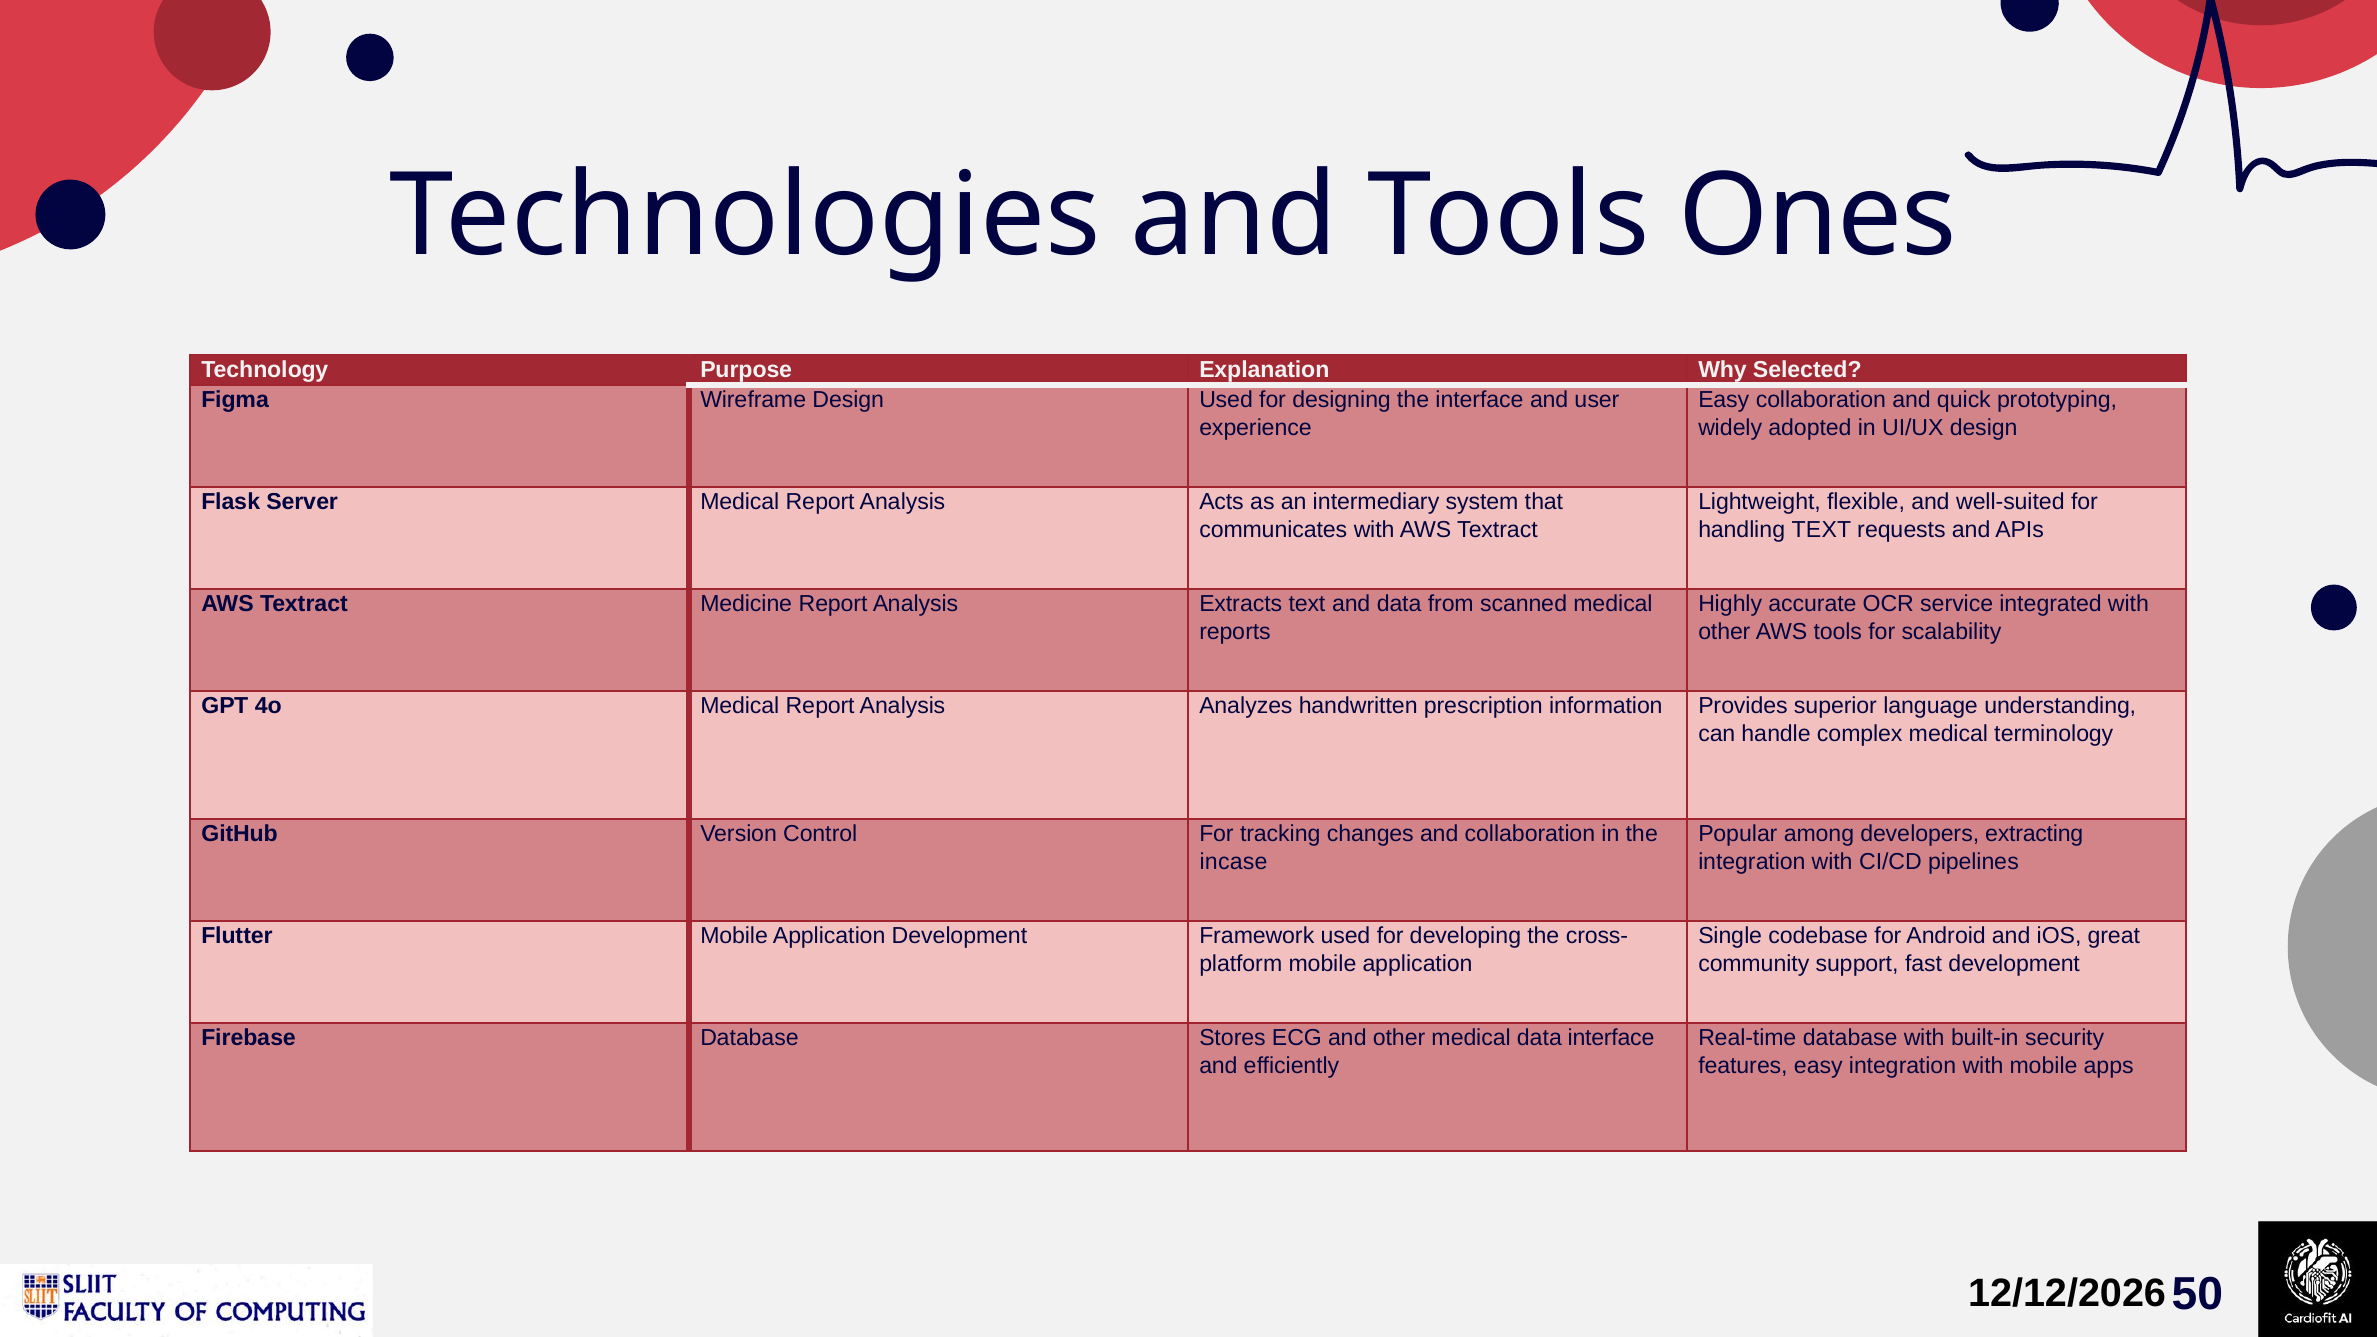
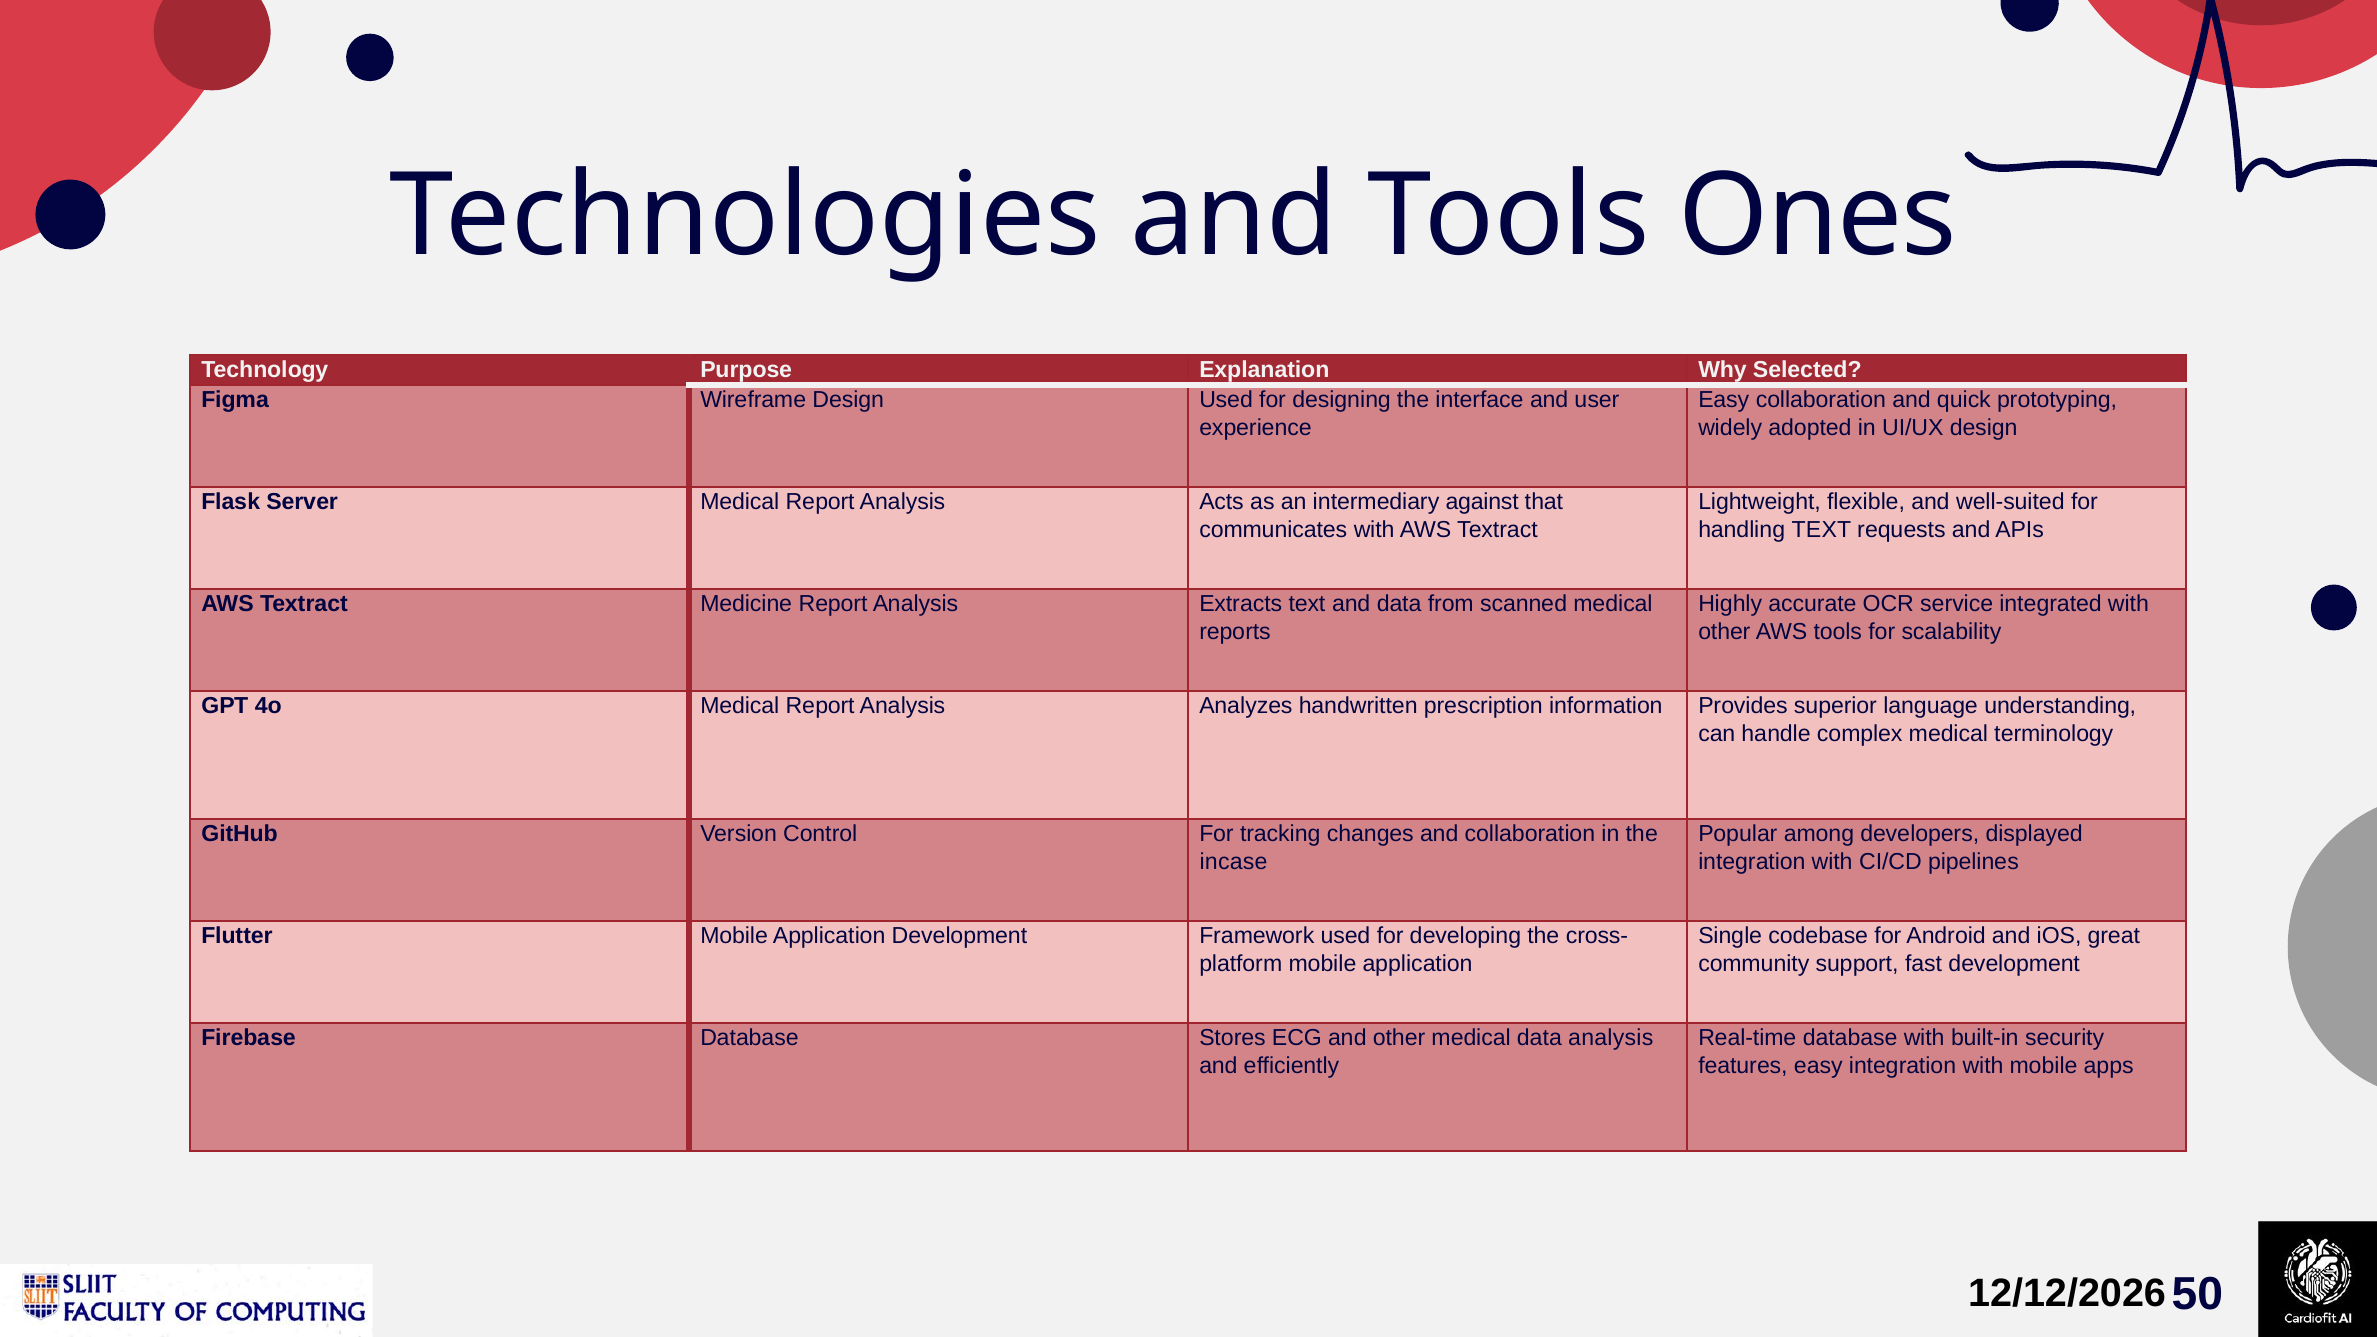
system: system -> against (1482, 502)
extracting: extracting -> displayed (2034, 834)
data interface: interface -> analysis (1611, 1038)
